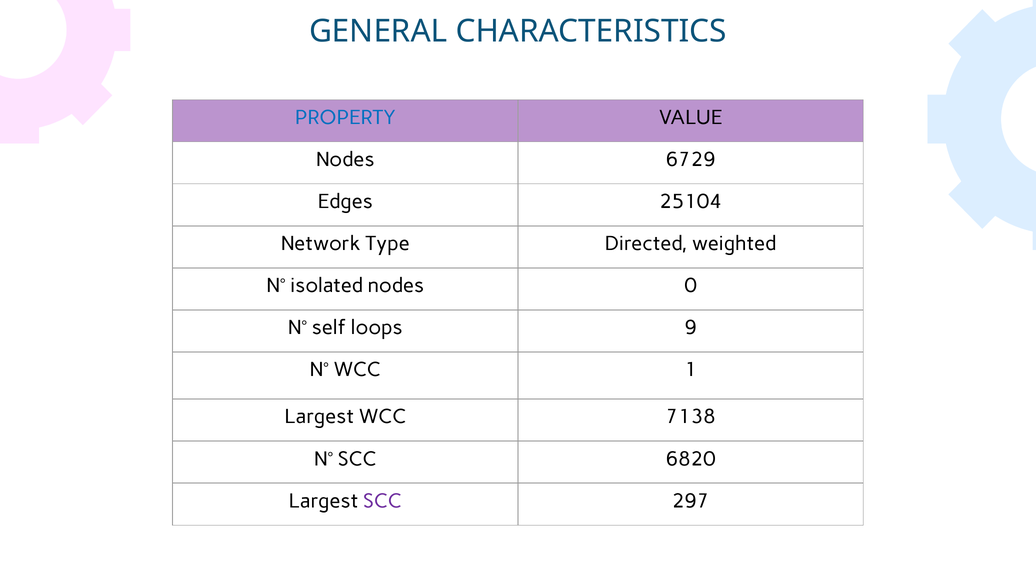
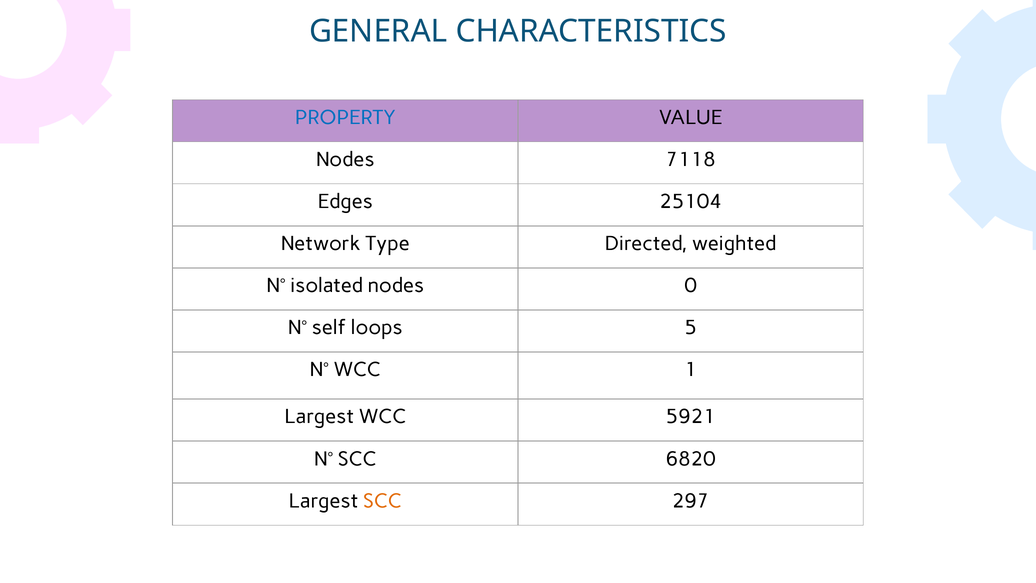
6729: 6729 -> 7118 (691, 159)
9: 9 -> 5 (691, 327)
7138: 7138 -> 5921 (691, 417)
SCC colour: purple -> orange (382, 501)
